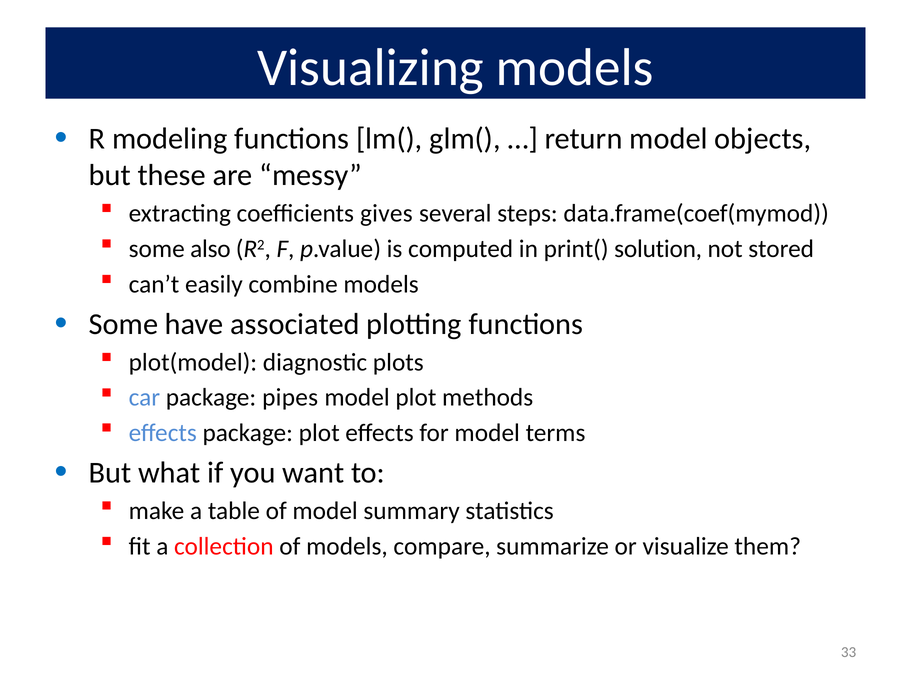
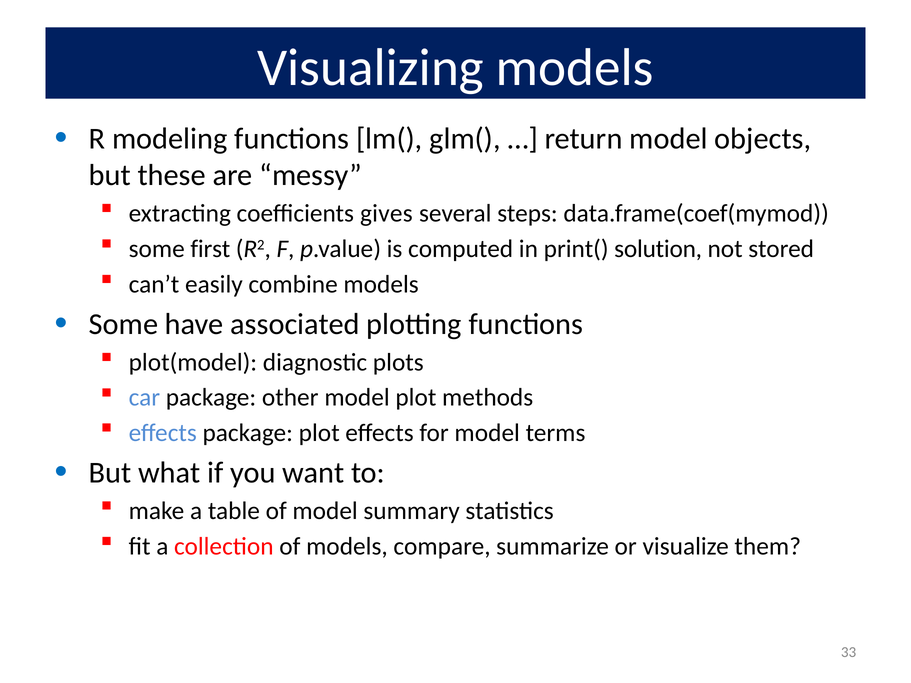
also: also -> first (210, 249)
pipes: pipes -> other (290, 398)
